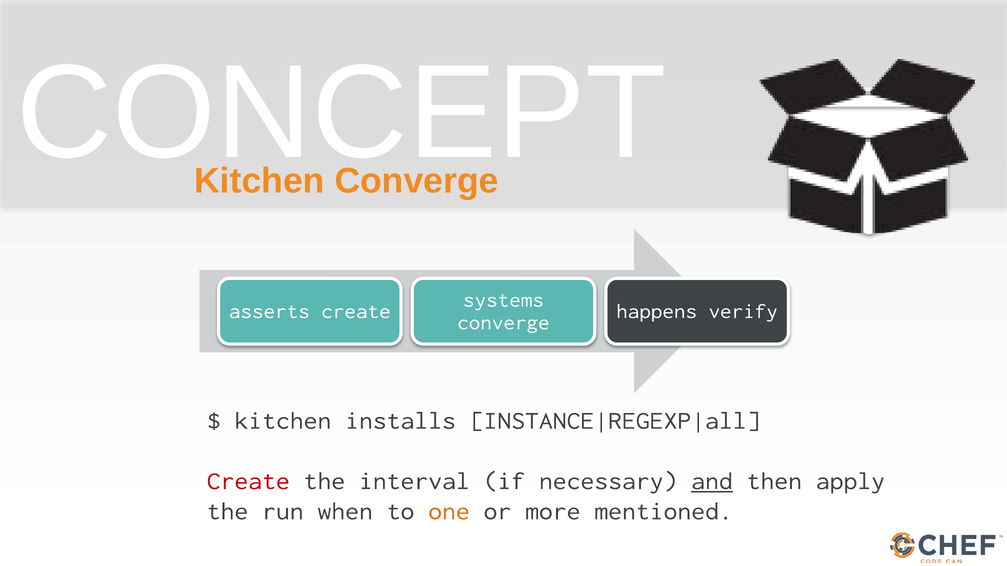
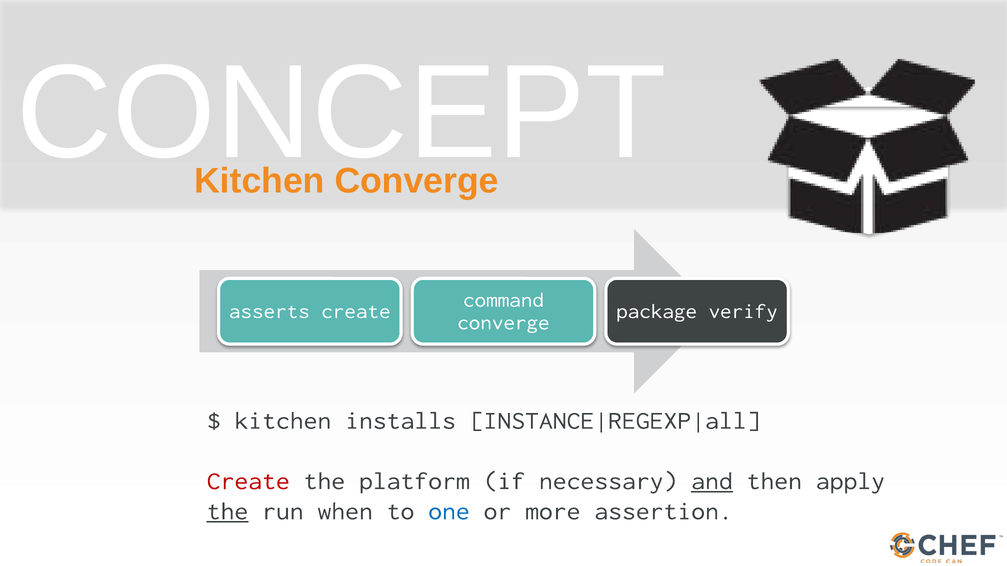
systems: systems -> command (503, 300)
happens: happens -> package (657, 311)
interval: interval -> platform (414, 481)
the underline: none -> present (228, 511)
one colour: orange -> blue (449, 511)
mentioned: mentioned -> assertion (664, 511)
